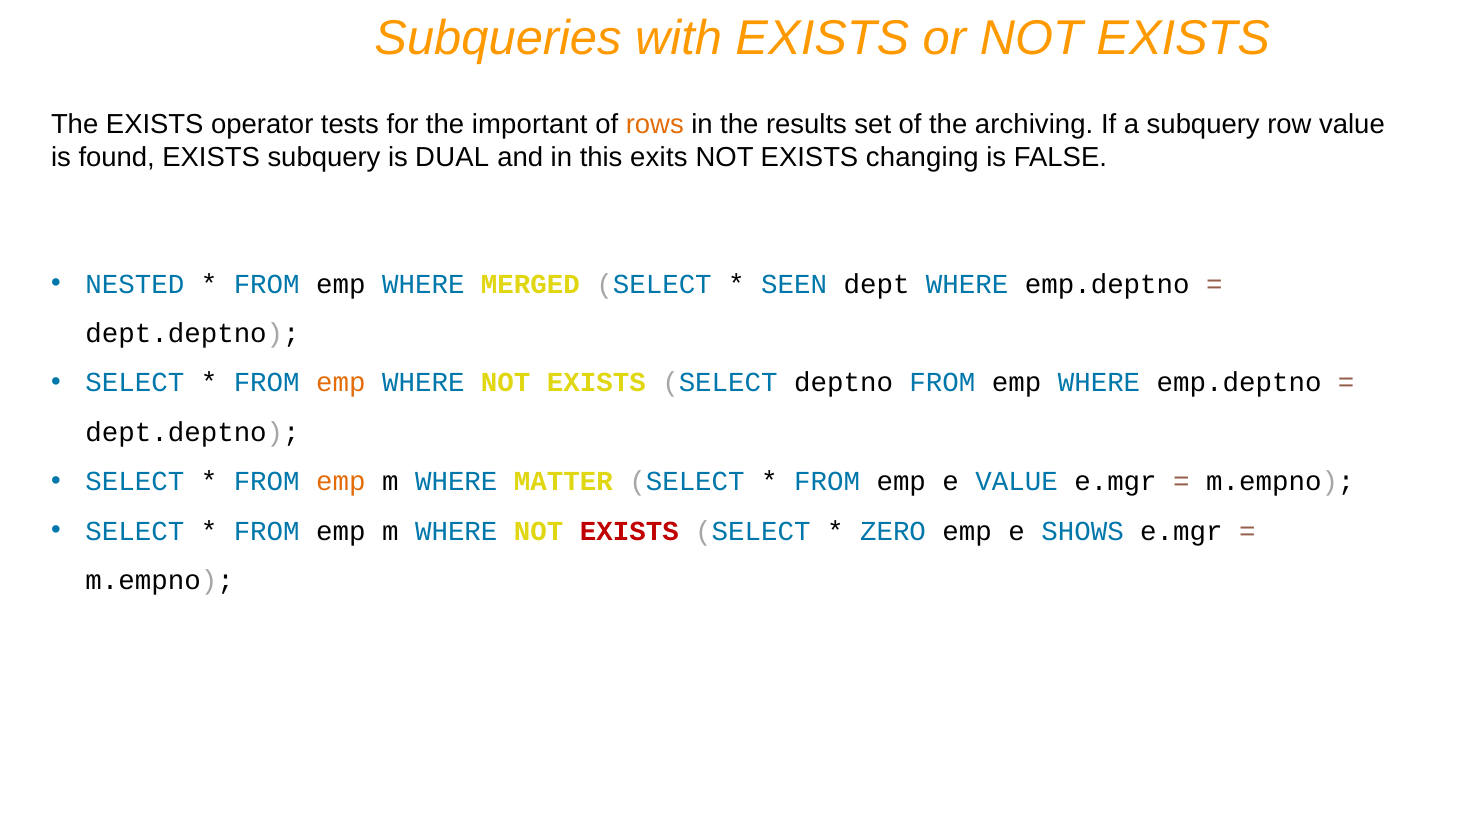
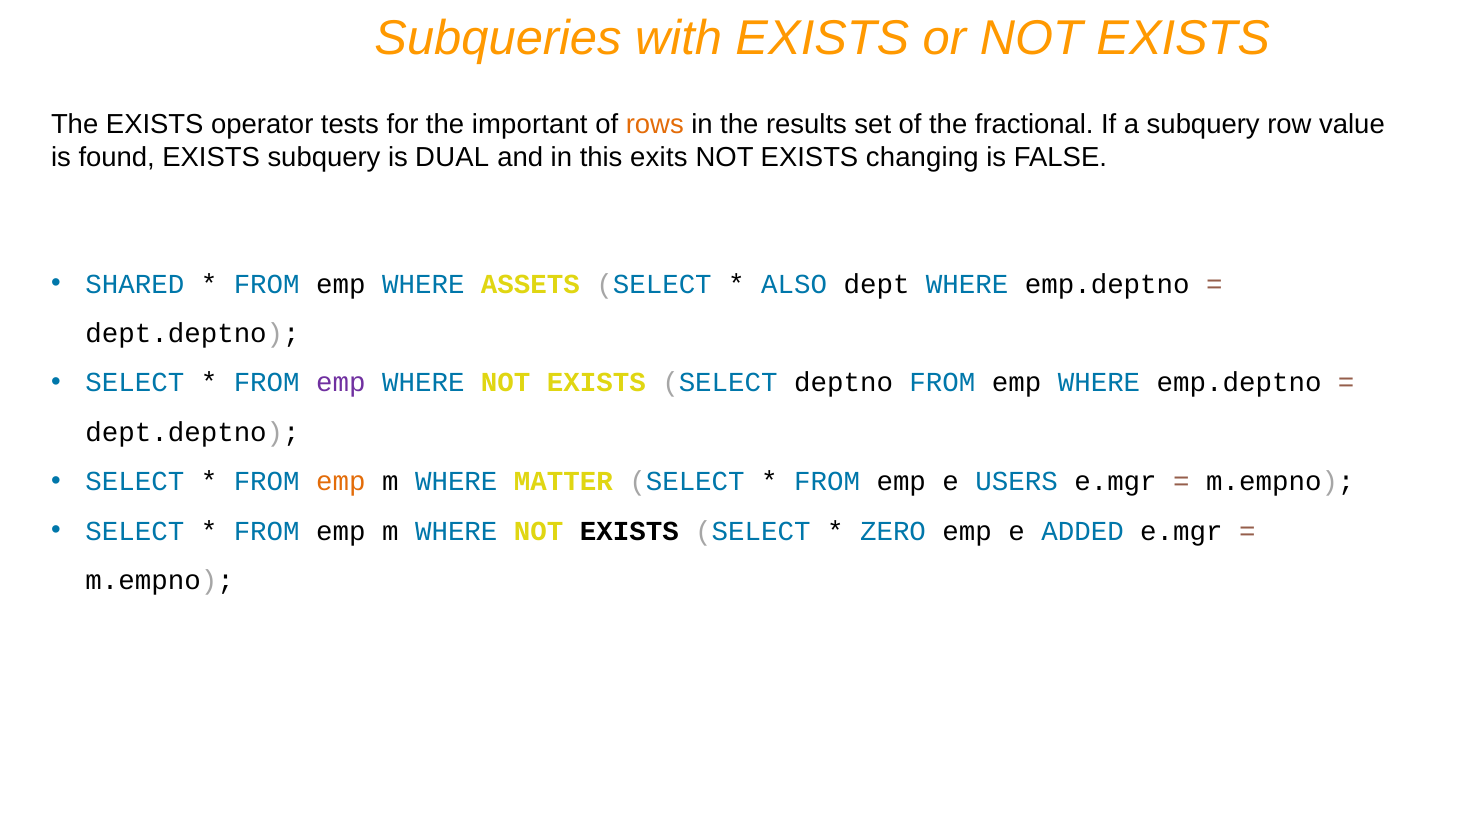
archiving: archiving -> fractional (1034, 124)
NESTED: NESTED -> SHARED (135, 284)
MERGED: MERGED -> ASSETS (530, 284)
SEEN: SEEN -> ALSO (794, 284)
emp colour: orange -> purple (341, 383)
e VALUE: VALUE -> USERS (1017, 482)
EXISTS colour: red -> black (629, 531)
SHOWS: SHOWS -> ADDED (1083, 531)
